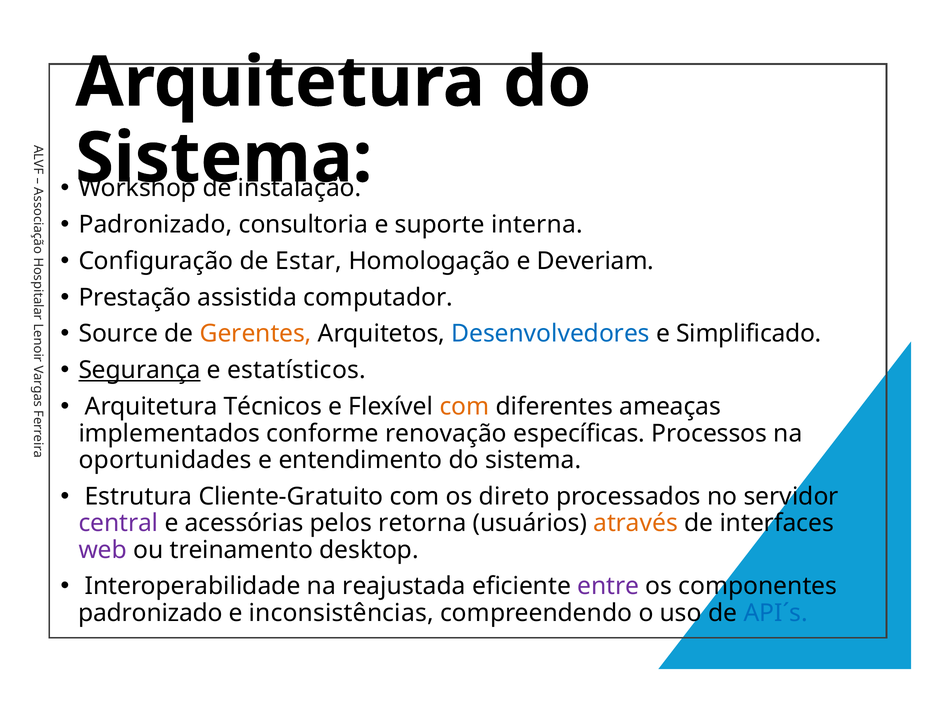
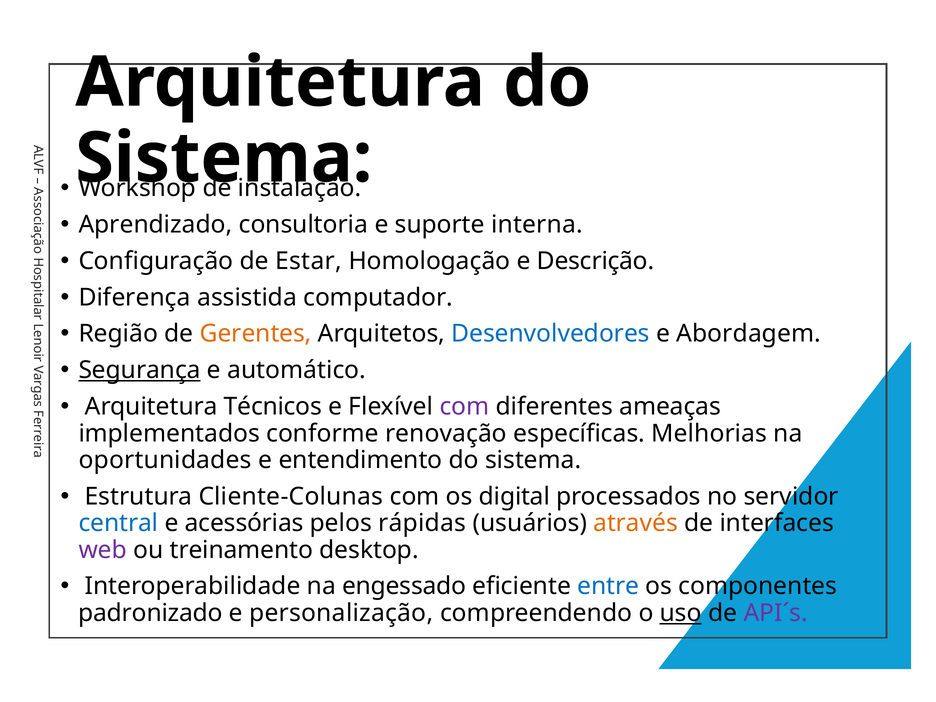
Padronizado: Padronizado -> Aprendizado (155, 224)
Deveriam: Deveriam -> Descrição (596, 261)
Prestação: Prestação -> Diferença (135, 297)
Source: Source -> Região (118, 334)
Simplificado: Simplificado -> Abordagem (749, 334)
estatísticos: estatísticos -> automático (297, 370)
com colour: orange -> purple (464, 407)
Processos: Processos -> Melhorias (709, 433)
Cliente-Gratuito: Cliente-Gratuito -> Cliente-Colunas (291, 497)
direto: direto -> digital (514, 497)
central colour: purple -> blue (118, 523)
retorna: retorna -> rápidas (422, 523)
reajustada: reajustada -> engessado (404, 586)
entre colour: purple -> blue (608, 586)
inconsistências: inconsistências -> personalização (341, 613)
uso underline: none -> present (681, 613)
API´s colour: blue -> purple (776, 613)
